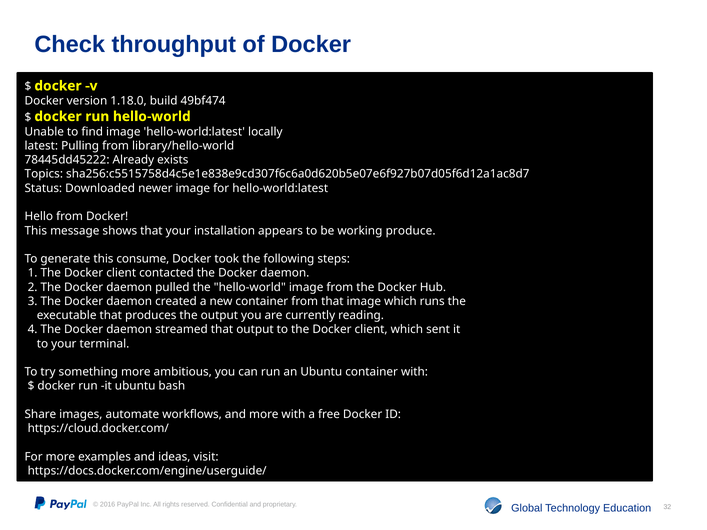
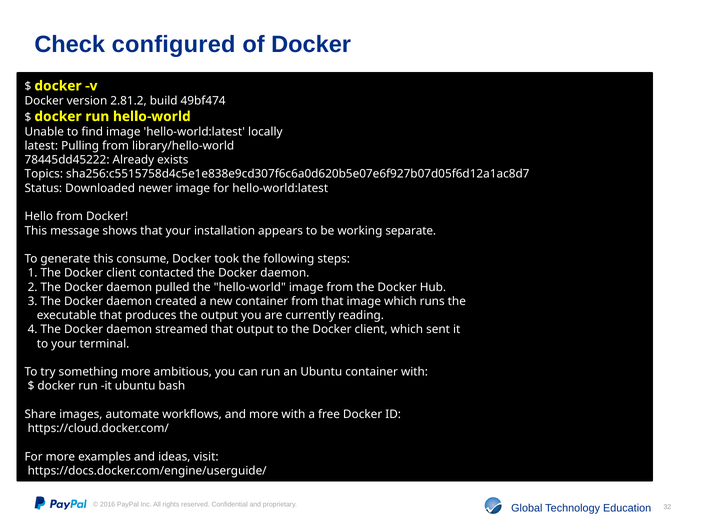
throughput: throughput -> configured (174, 45)
1.18.0: 1.18.0 -> 2.81.2 (129, 101)
produce: produce -> separate (411, 231)
